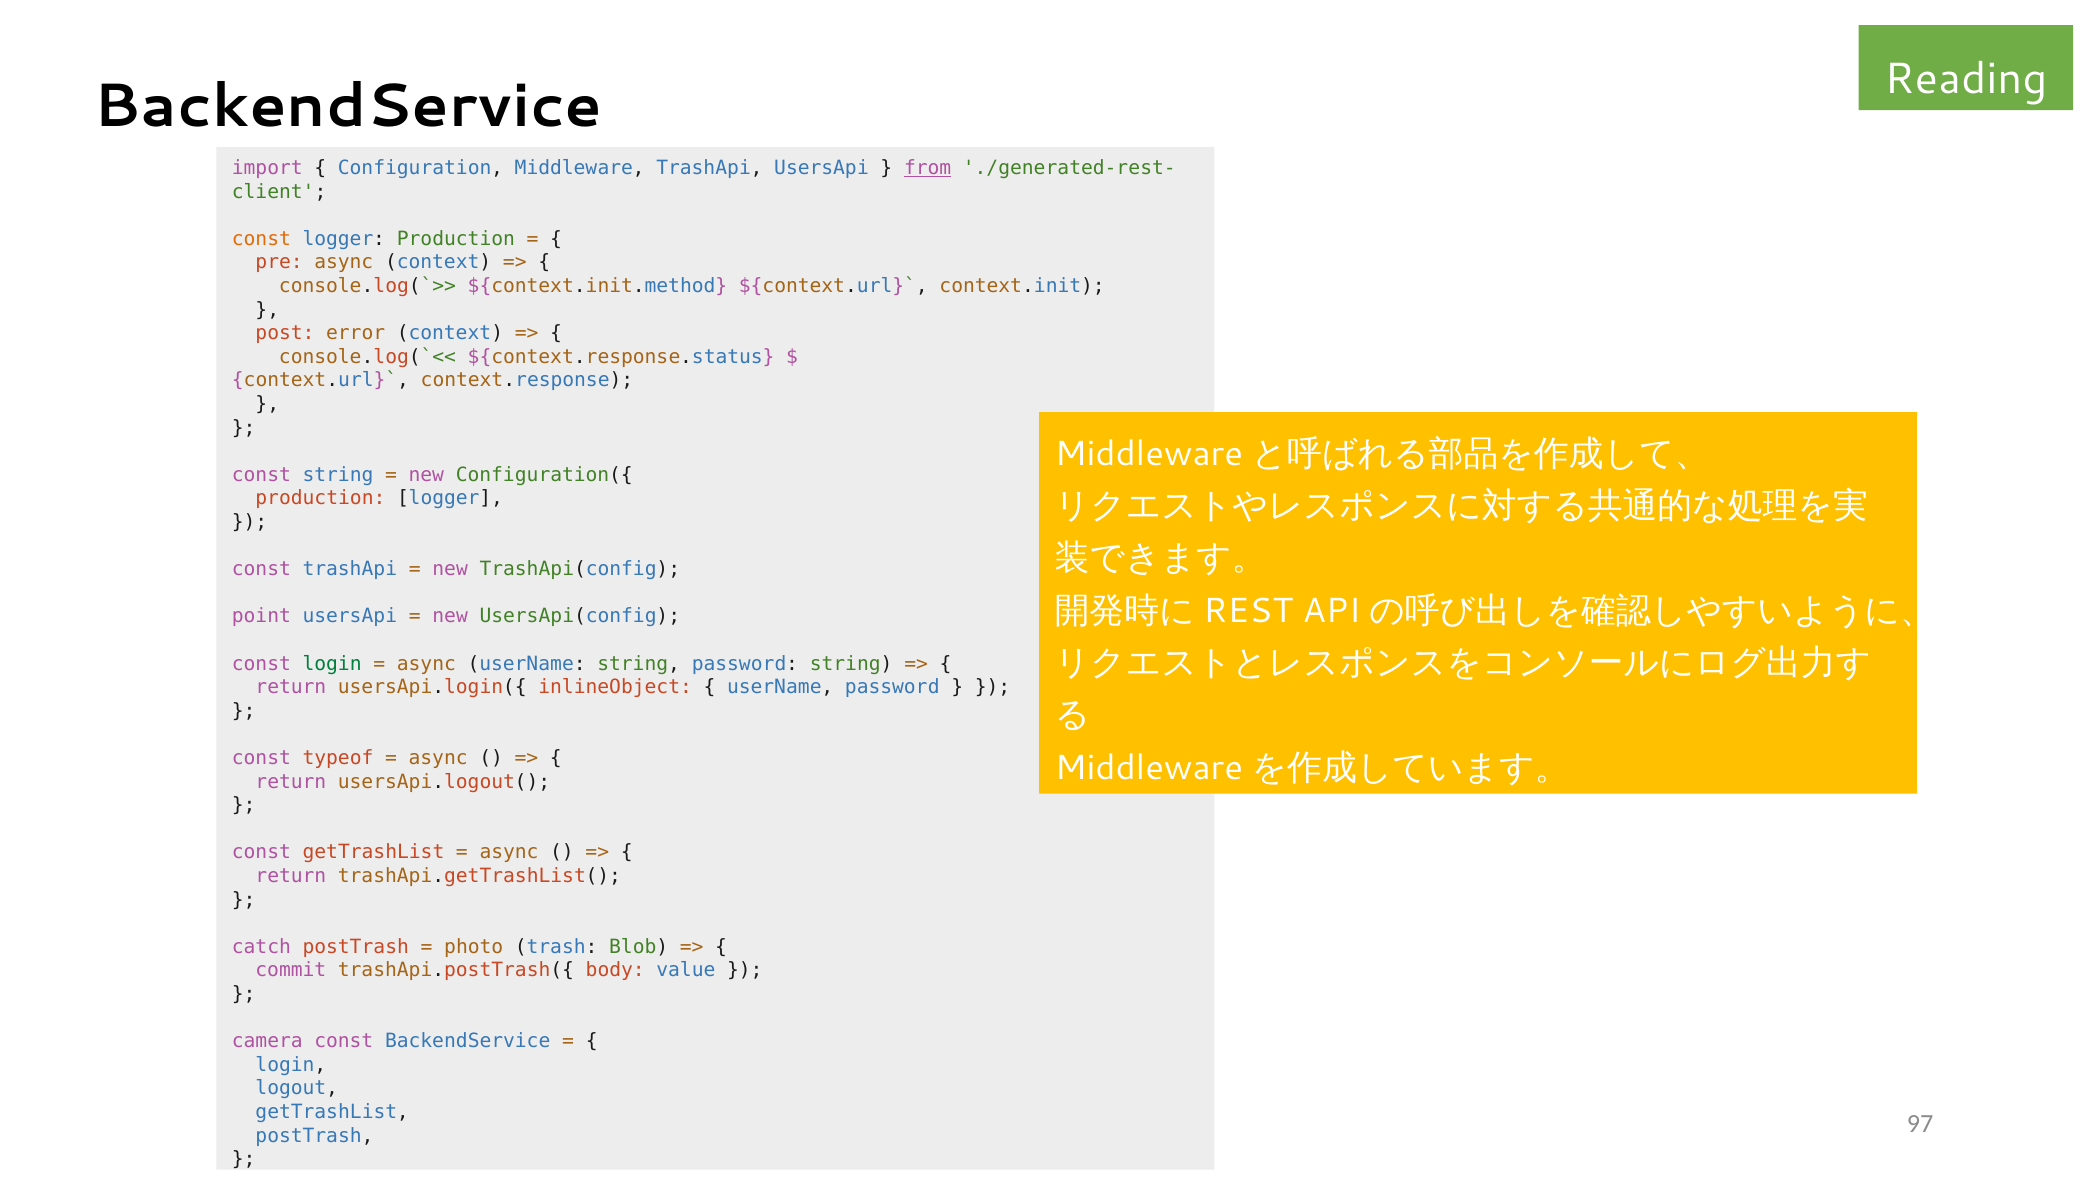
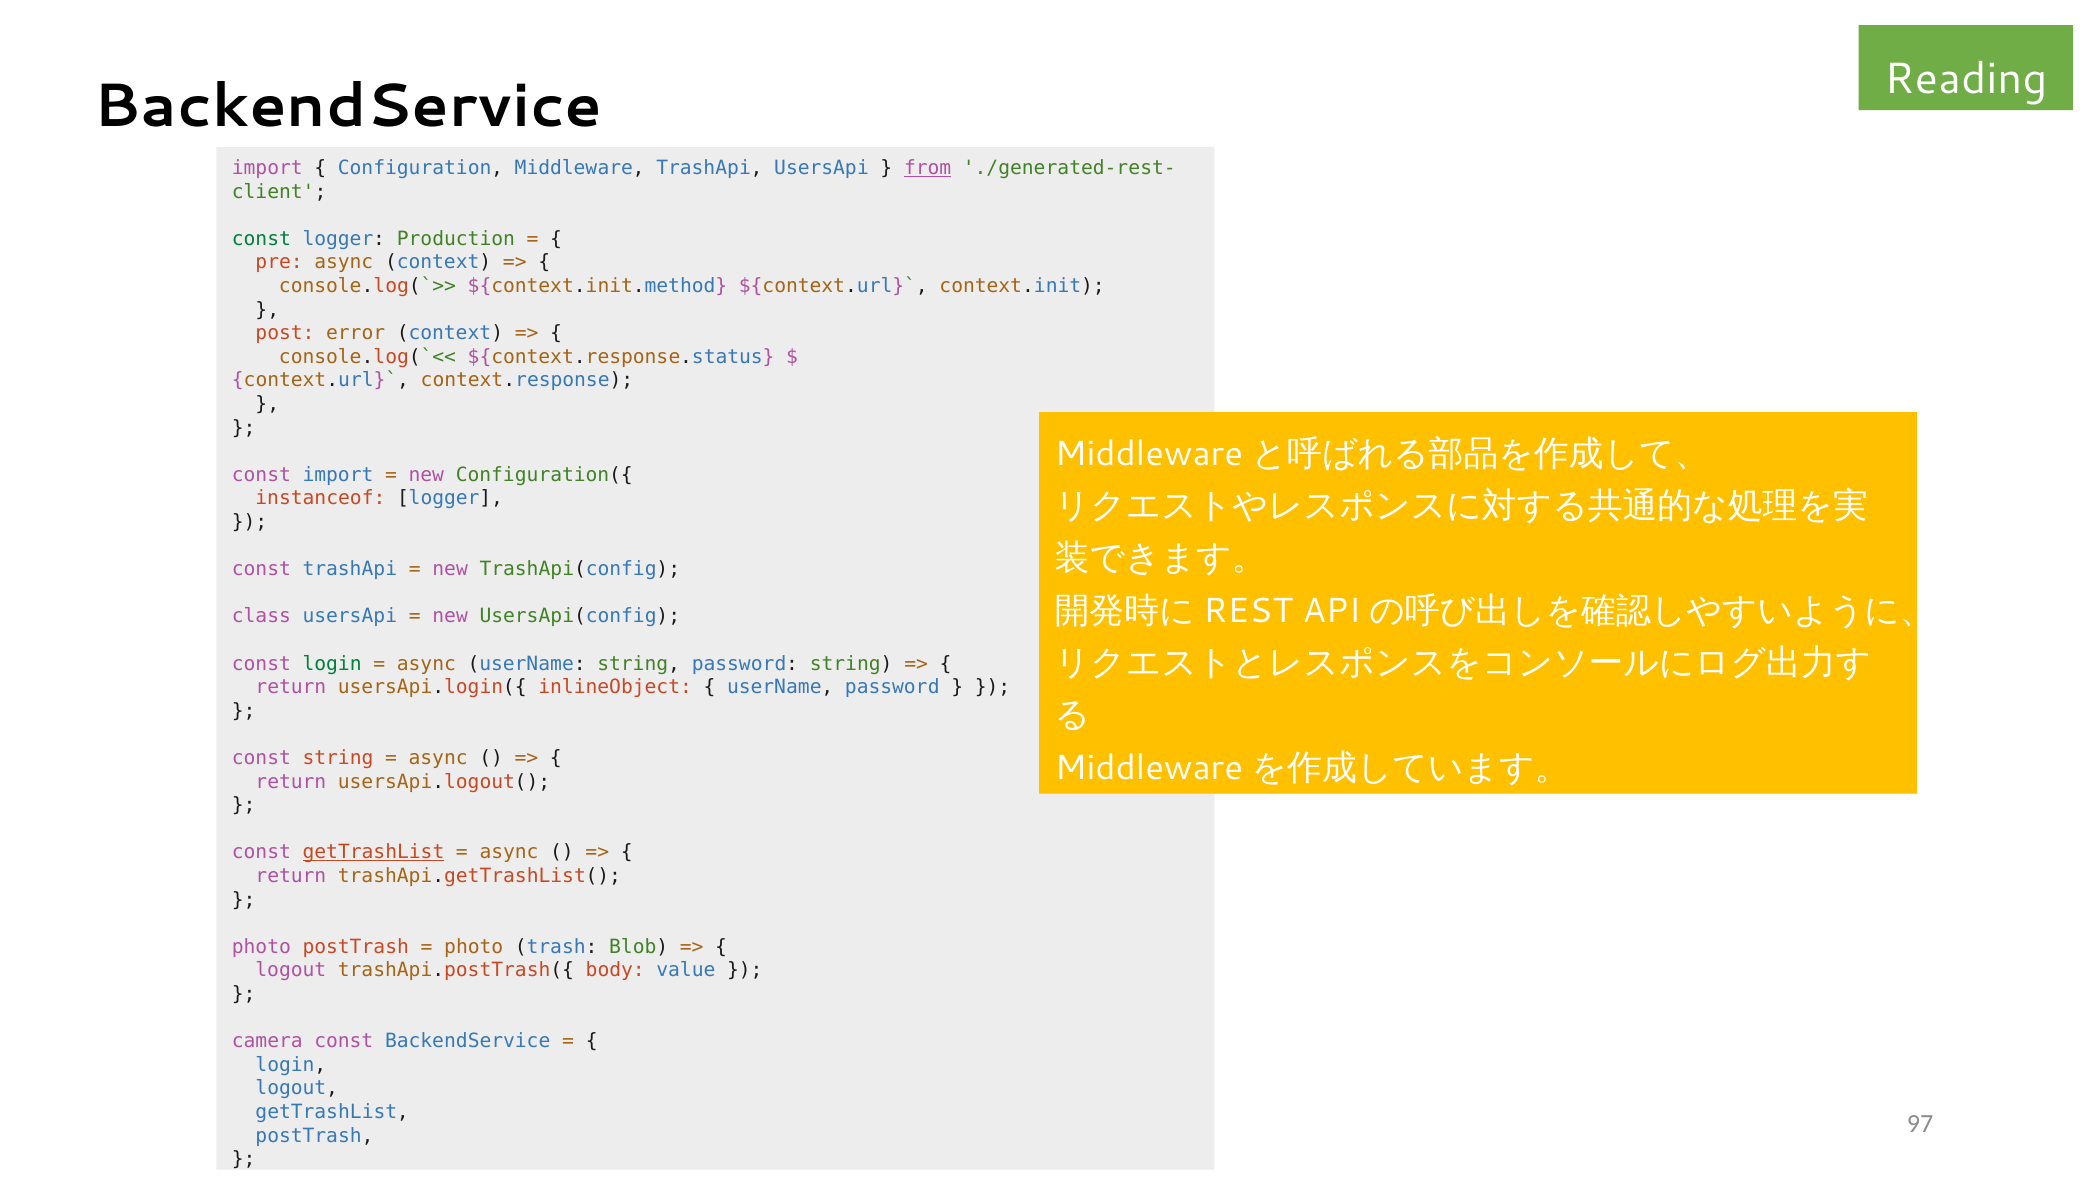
const colour: orange -> green (261, 239)
const string: string -> import (338, 475)
production: production -> instanceof (320, 499)
point: point -> class (261, 617)
const typeof: typeof -> string (338, 758)
getTrashList underline: none -> present (373, 853)
catch: catch -> photo (261, 947)
commit: commit -> logout (291, 971)
